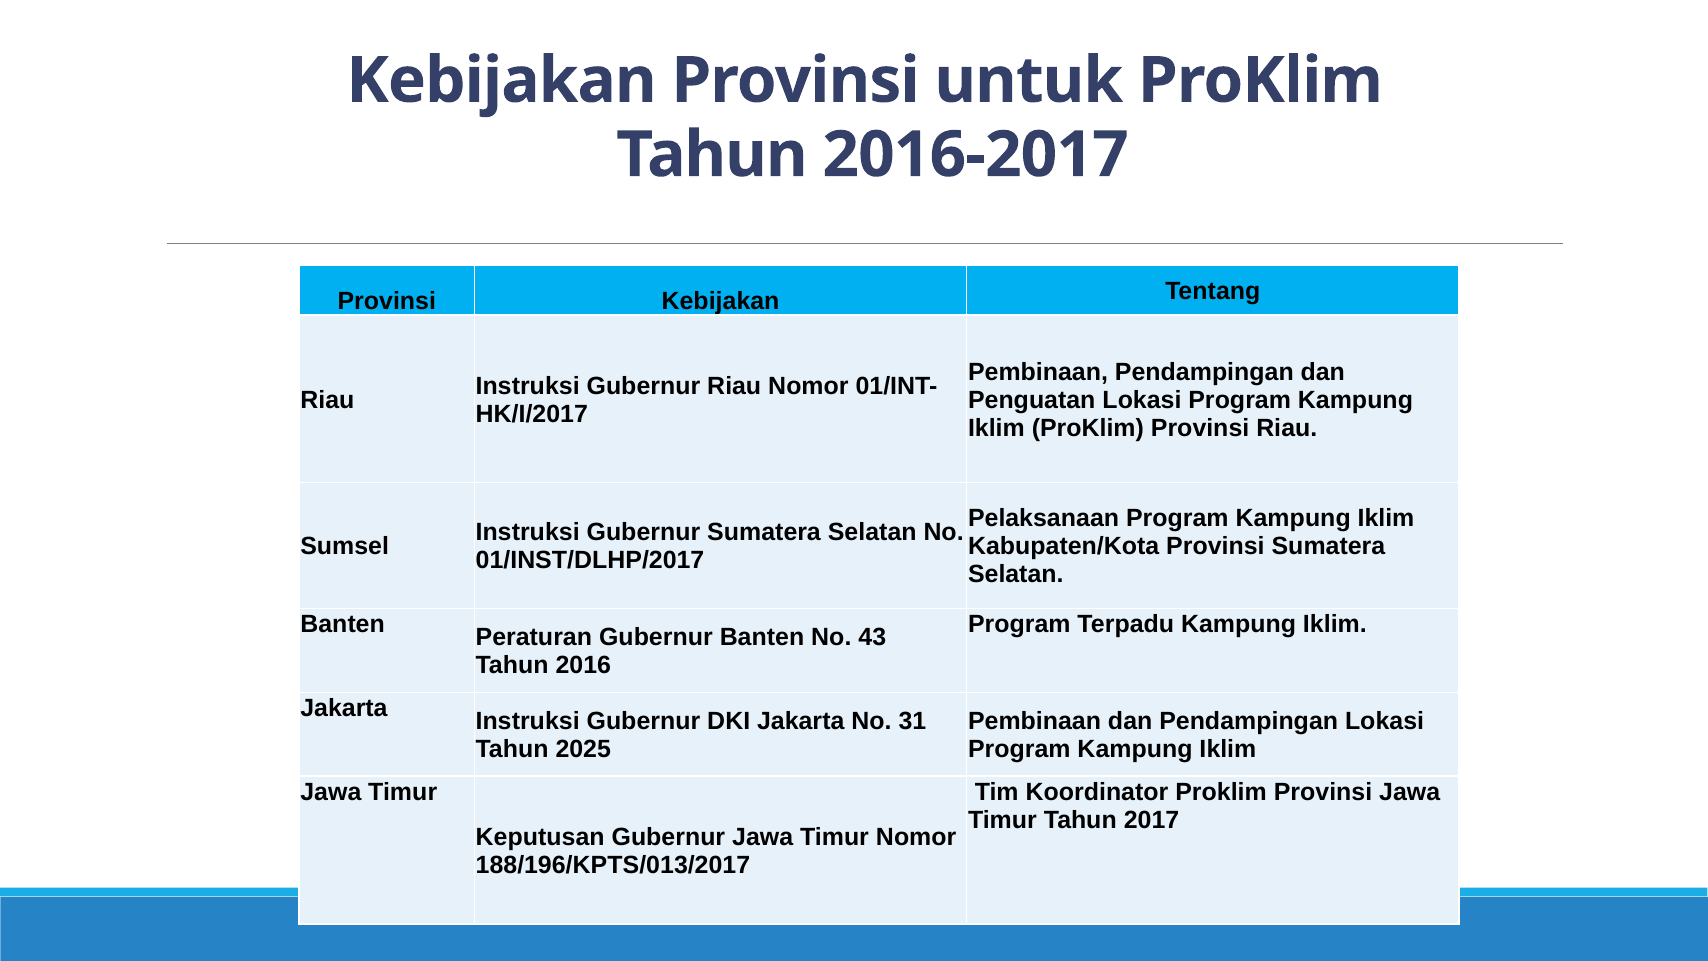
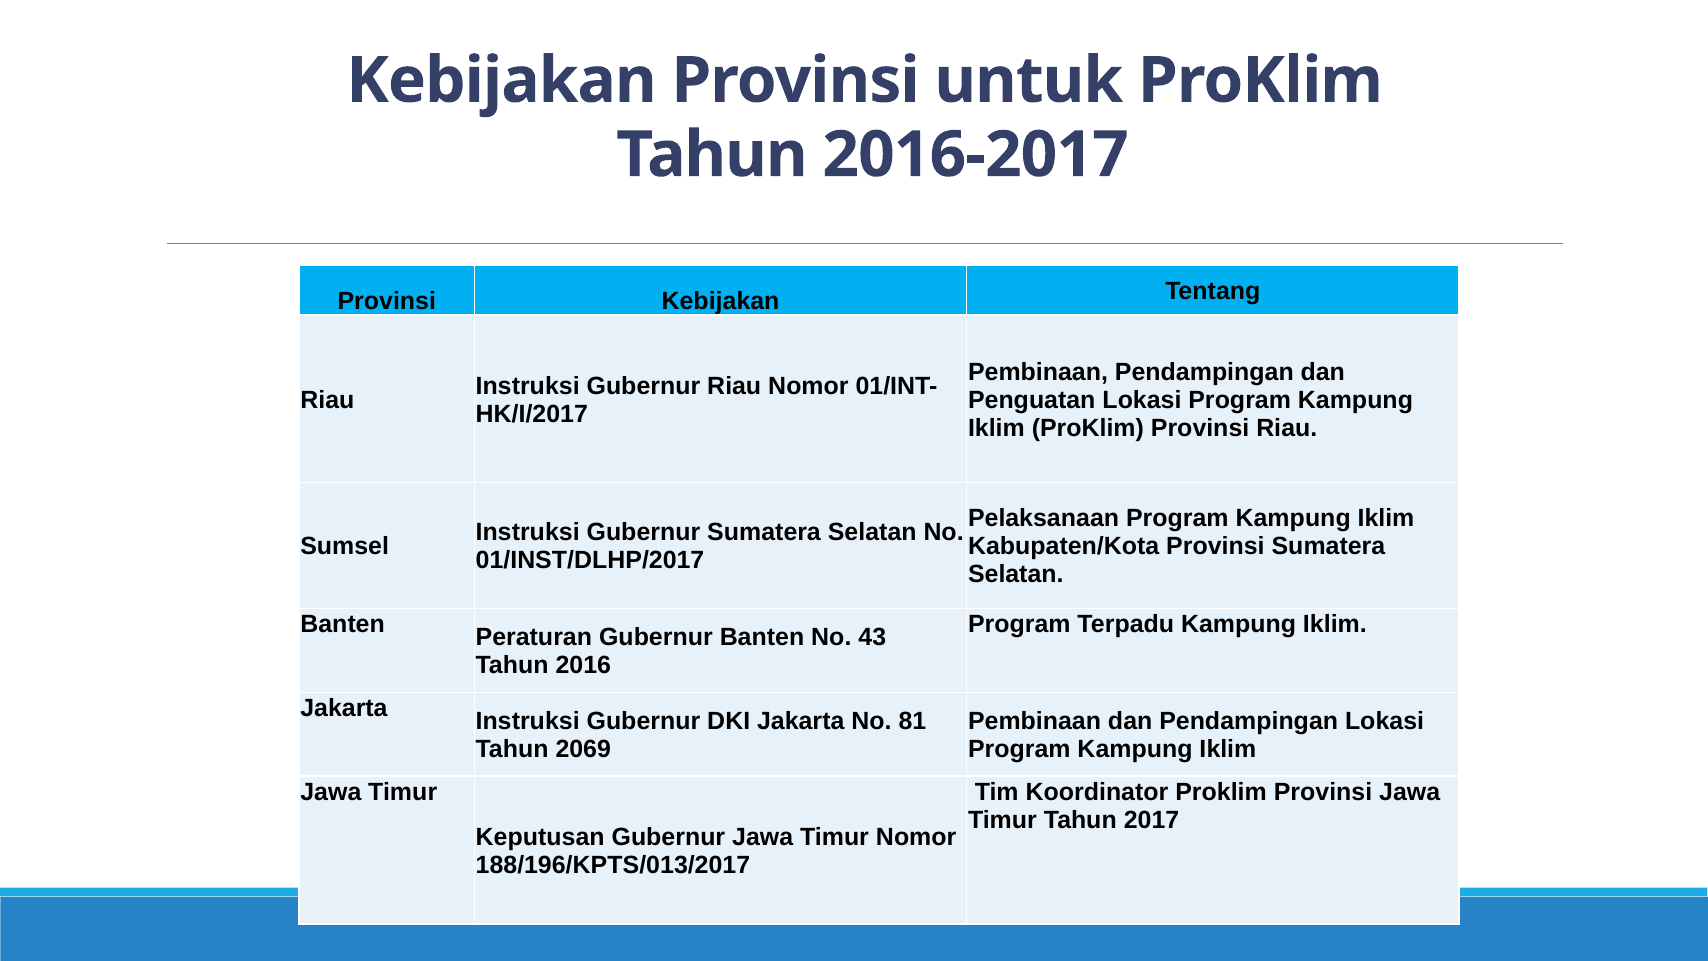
31: 31 -> 81 (912, 721)
2025: 2025 -> 2069 (583, 749)
